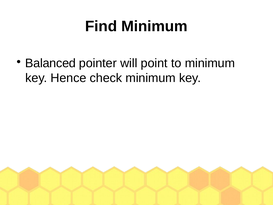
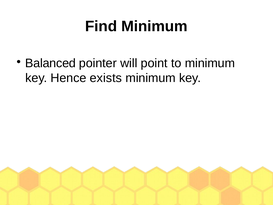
check: check -> exists (106, 78)
